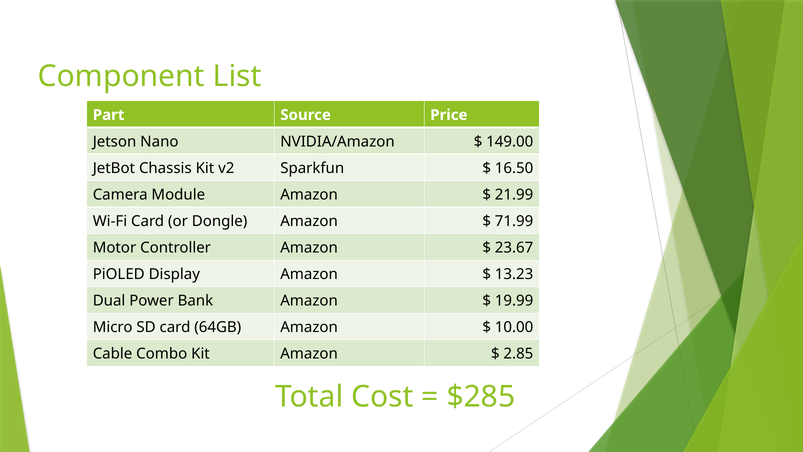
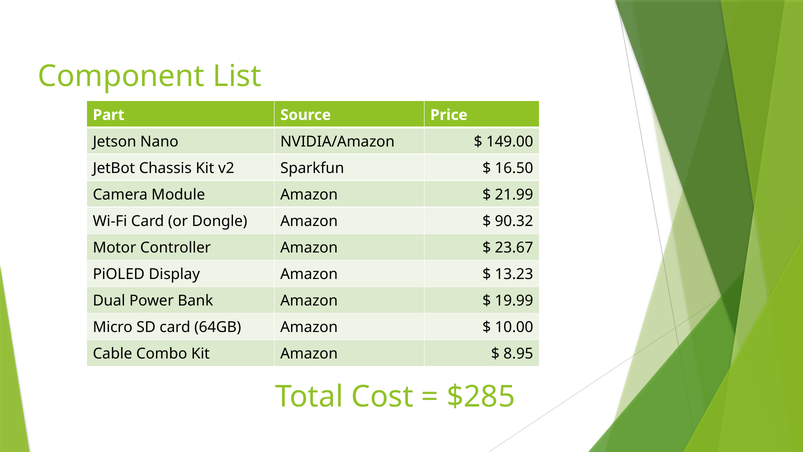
71.99: 71.99 -> 90.32 (514, 221)
2.85: 2.85 -> 8.95 (518, 354)
